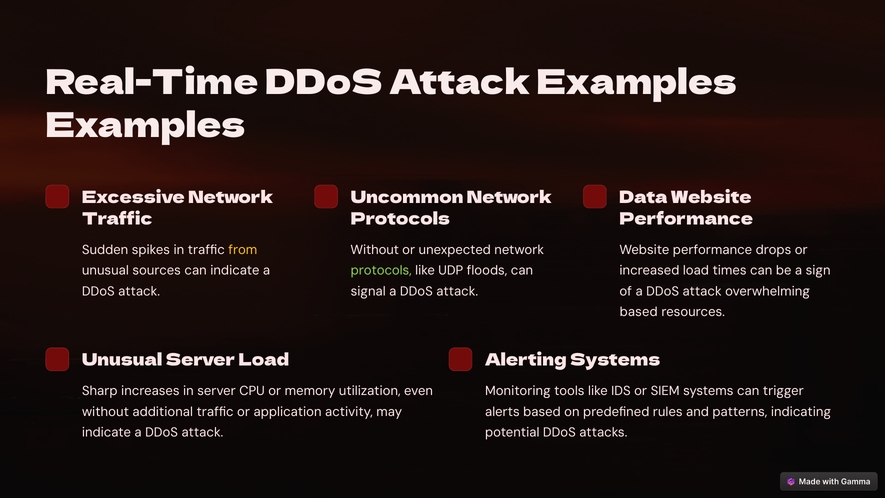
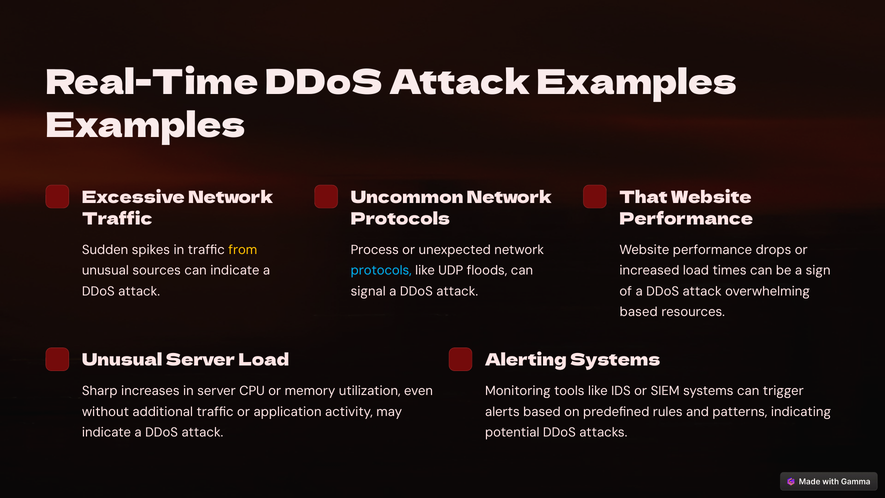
Data: Data -> That (643, 198)
Without: Without -> Process (375, 250)
protocols colour: light green -> light blue (381, 271)
